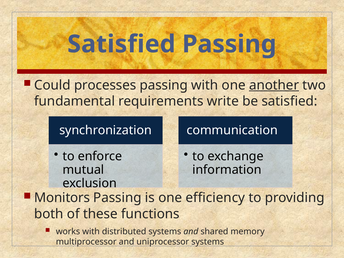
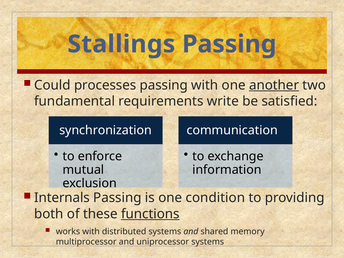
Satisfied: Satisfied -> Stallings (121, 44)
Monitors: Monitors -> Internals (62, 198)
efficiency: efficiency -> condition (215, 198)
functions underline: none -> present (150, 214)
